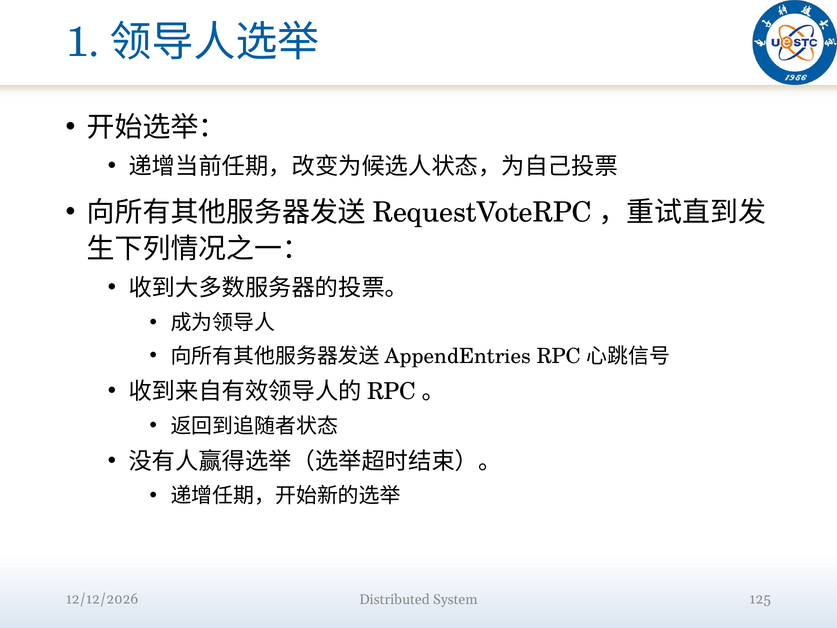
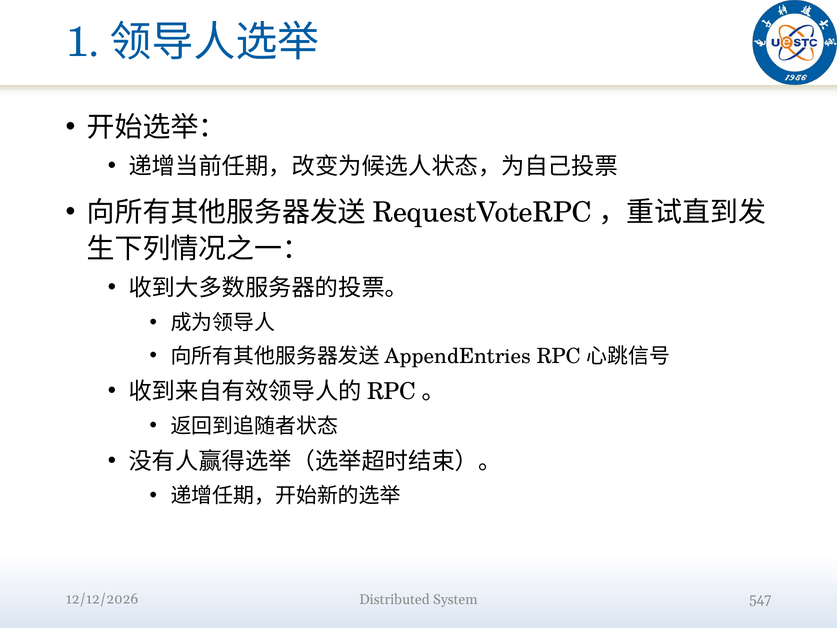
125: 125 -> 547 (760, 599)
